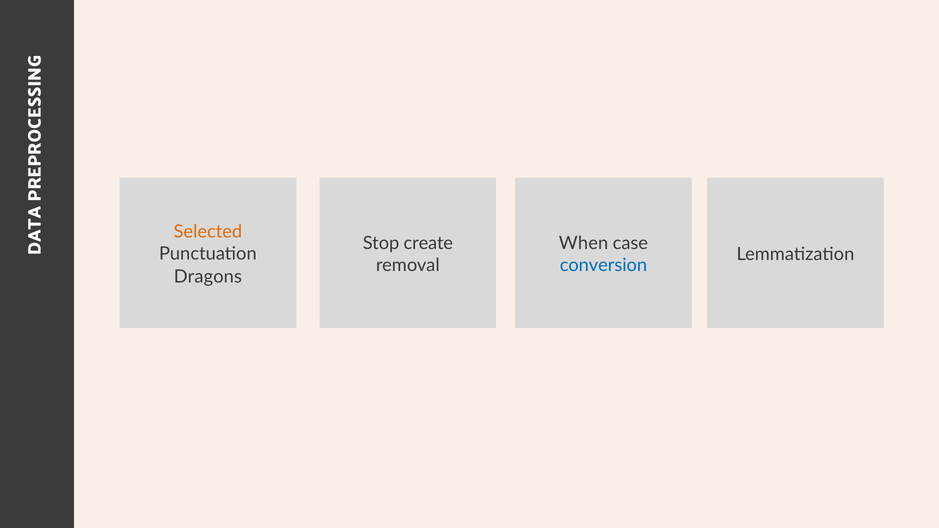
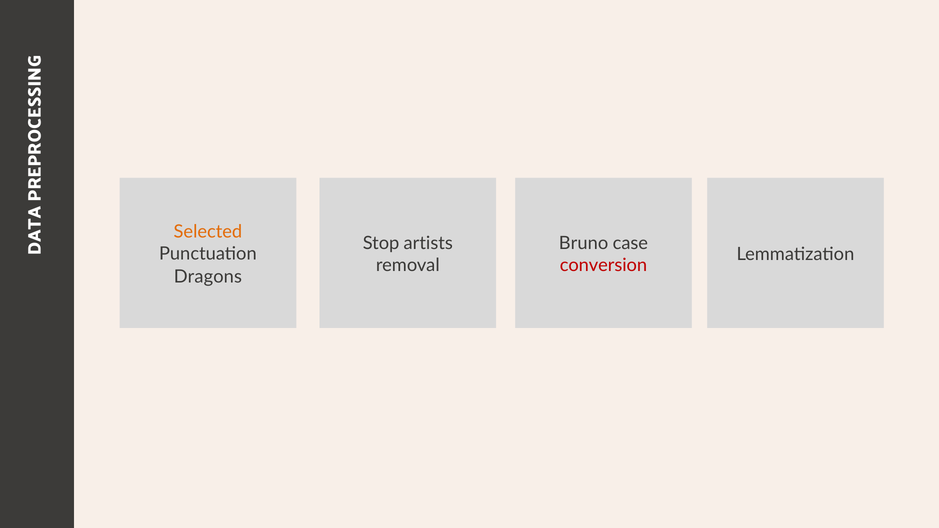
create: create -> artists (428, 243)
When: When -> Bruno (584, 243)
conversion colour: blue -> red (603, 265)
